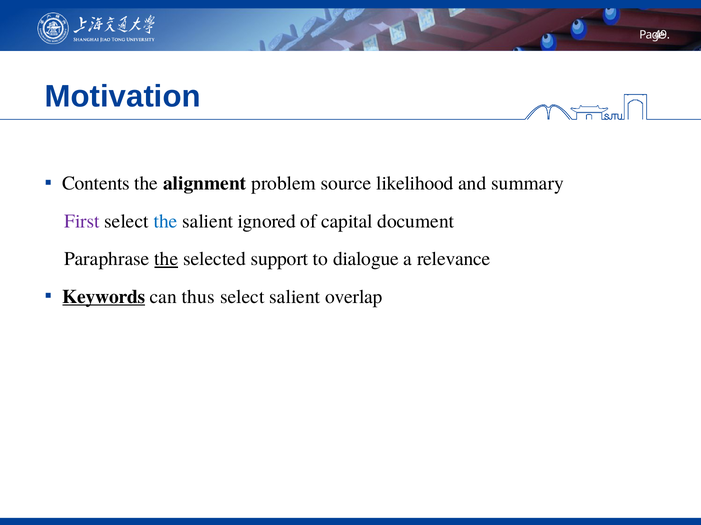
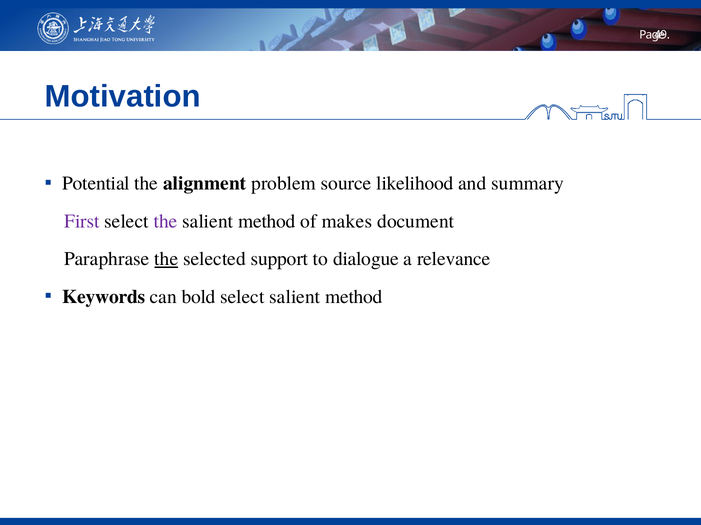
Contents: Contents -> Potential (96, 184)
the colour: blue -> purple (166, 221)
ignored: ignored -> method (267, 221)
capital: capital -> makes (347, 221)
Keywords underline: present -> none (104, 297)
thus: thus -> bold (199, 297)
select salient overlap: overlap -> method (354, 297)
